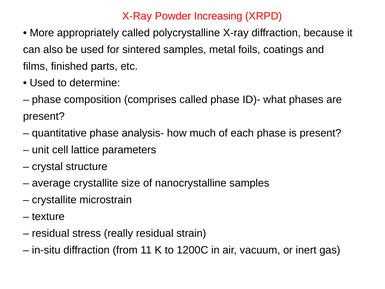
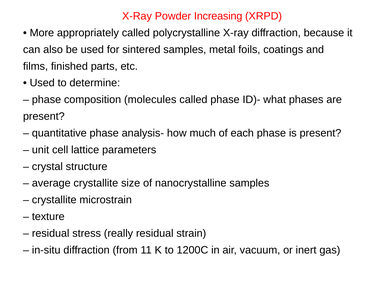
comprises: comprises -> molecules (150, 100)
